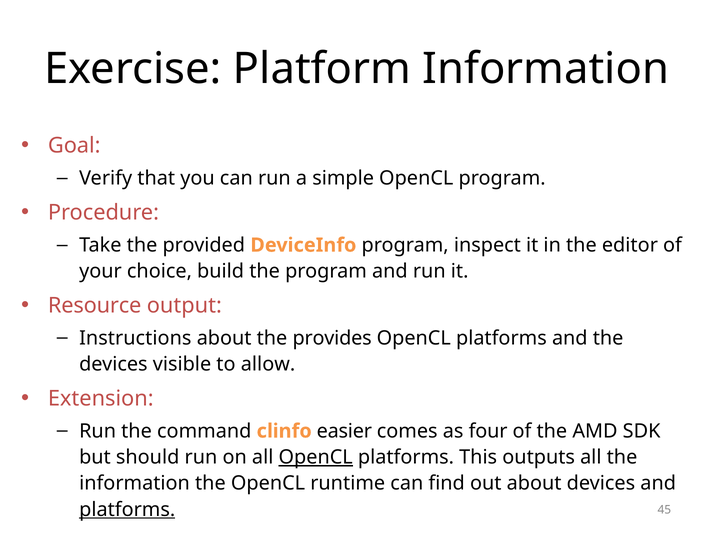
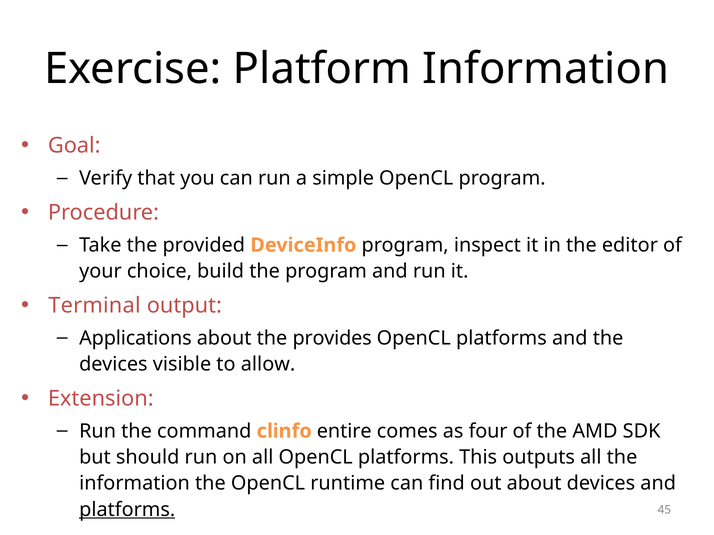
Resource: Resource -> Terminal (94, 306)
Instructions: Instructions -> Applications (135, 338)
easier: easier -> entire (344, 431)
OpenCL underline: present -> none (316, 458)
